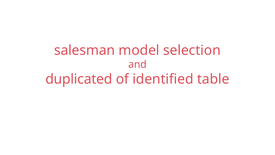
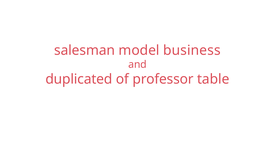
selection: selection -> business (192, 50)
identified: identified -> professor (163, 79)
